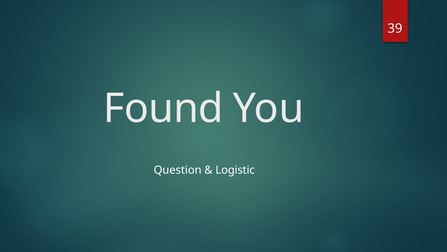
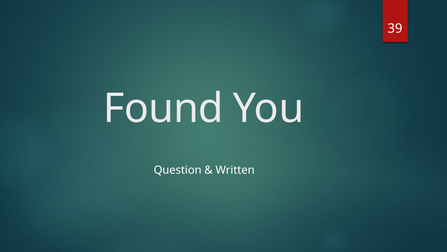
Logistic: Logistic -> Written (235, 170)
